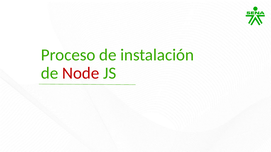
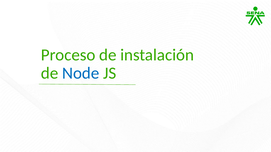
Node colour: red -> blue (81, 73)
